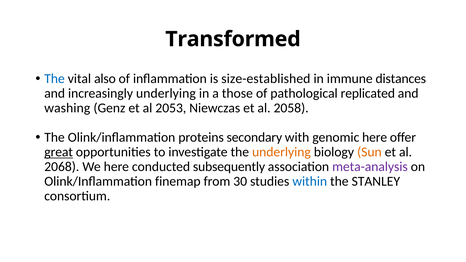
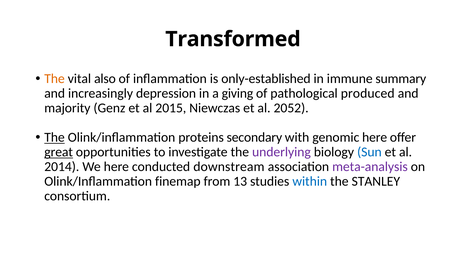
The colour: blue -> orange (54, 79)
size-established: size-established -> only-established (266, 79)
distances: distances -> summary (401, 79)
increasingly underlying: underlying -> depression (166, 93)
those: those -> giving (237, 93)
replicated: replicated -> produced (368, 93)
washing: washing -> majority (67, 108)
2053: 2053 -> 2015 (171, 108)
2058: 2058 -> 2052 (291, 108)
The underline: none -> present (54, 138)
underlying colour: orange -> purple (281, 152)
Sun colour: orange -> blue (369, 152)
2068: 2068 -> 2014 (62, 167)
subsequently: subsequently -> downstream (229, 167)
30: 30 -> 13 (240, 182)
